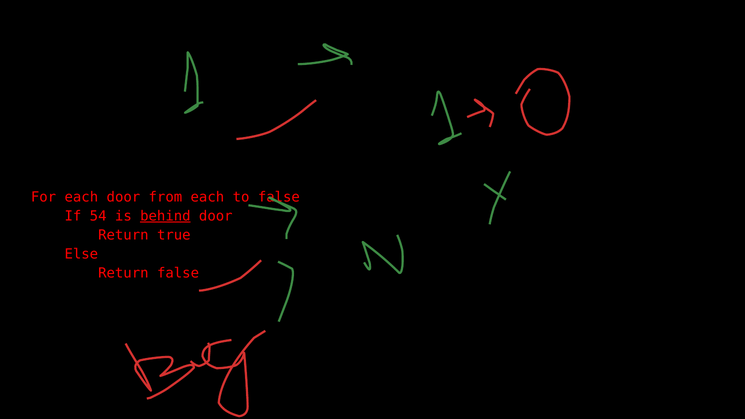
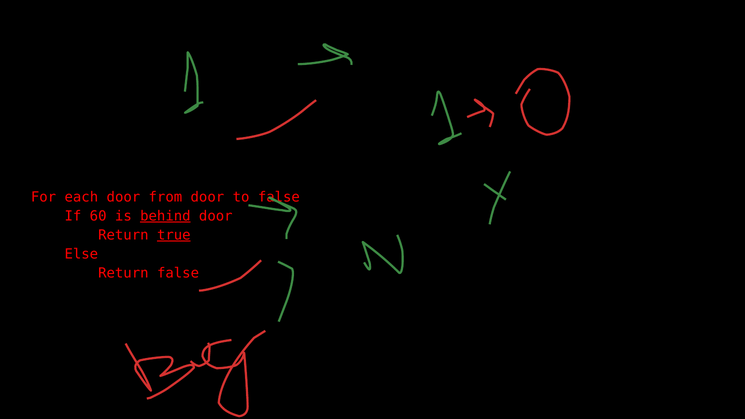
from each: each -> door (207, 197)
54: 54 -> 60 (98, 216)
true underline: none -> present (174, 235)
